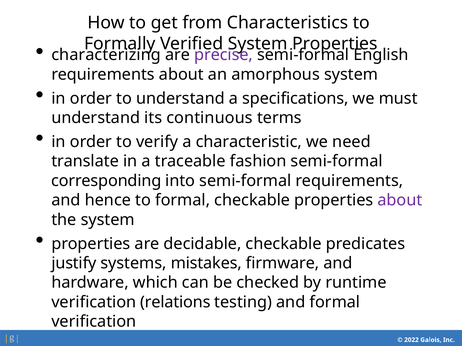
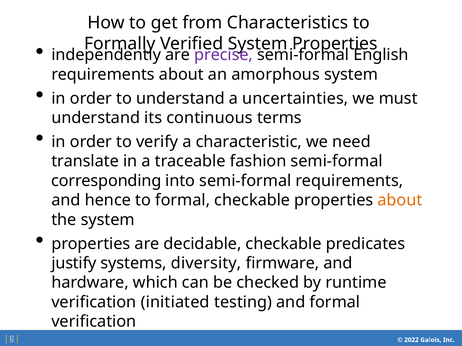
characterizing: characterizing -> independently (106, 55)
specifications: specifications -> uncertainties (295, 99)
about colour: purple -> orange (400, 201)
mistakes: mistakes -> diversity (206, 264)
relations: relations -> initiated (175, 302)
